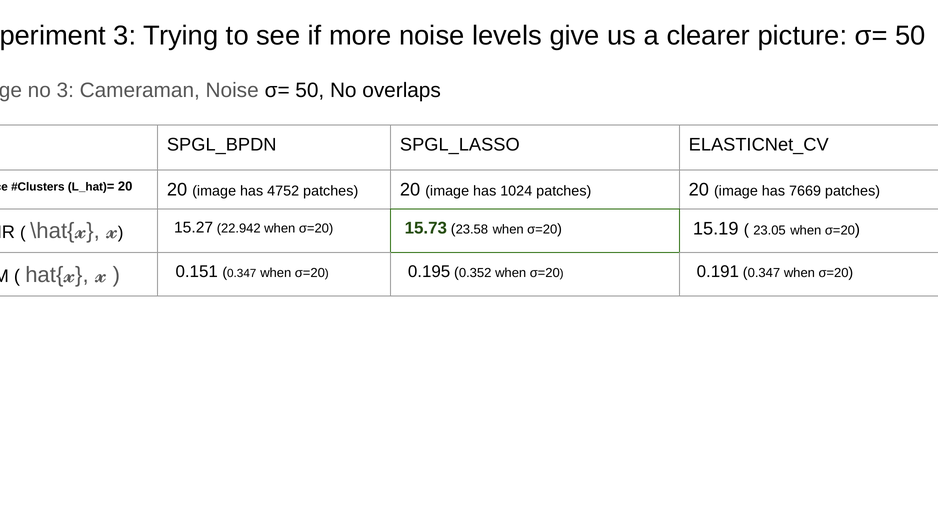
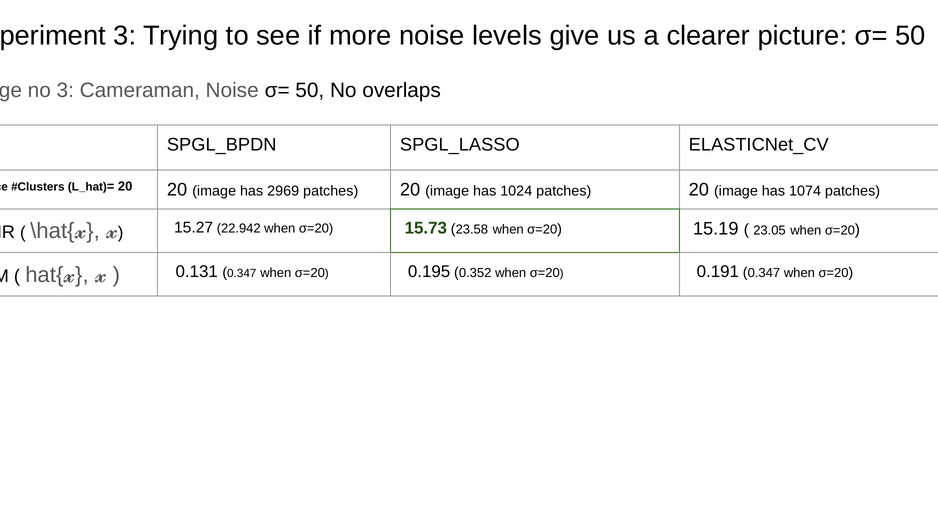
4752: 4752 -> 2969 (283, 191)
7669: 7669 -> 1074 (805, 191)
0.151: 0.151 -> 0.131 (197, 272)
